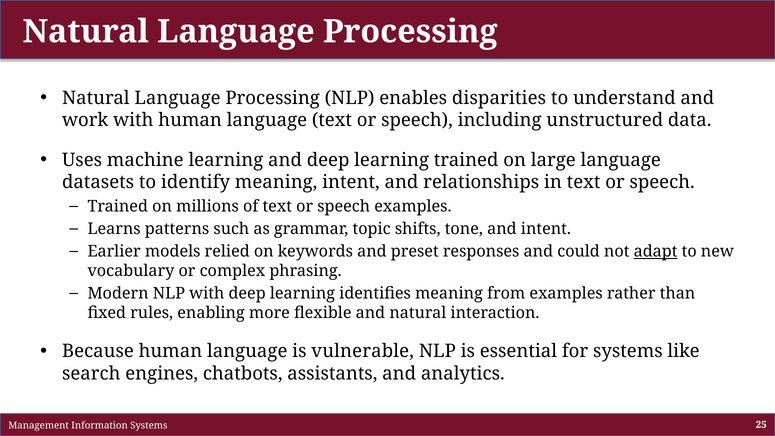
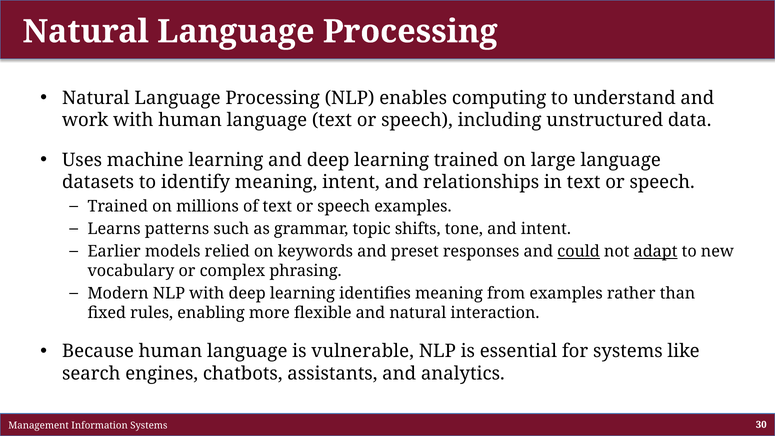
disparities: disparities -> computing (499, 98)
could underline: none -> present (579, 251)
25: 25 -> 30 (761, 425)
